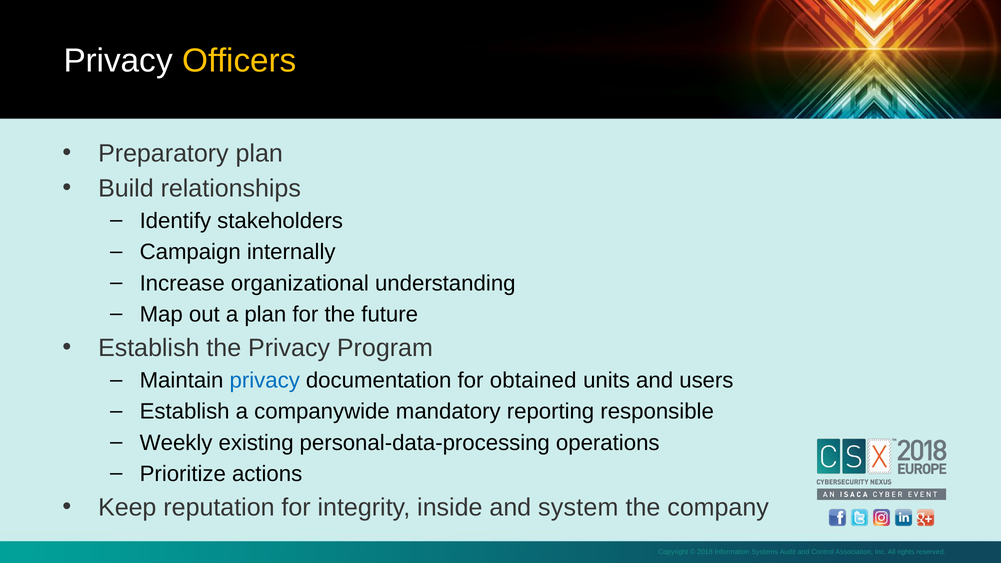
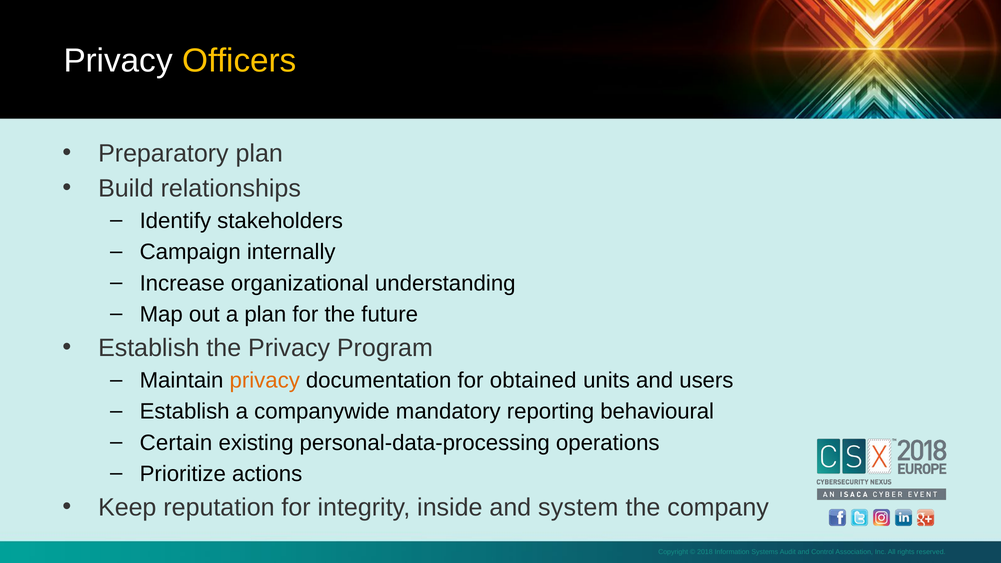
privacy colour: blue -> orange (265, 381)
responsible: responsible -> behavioural (657, 412)
Weekly: Weekly -> Certain (176, 443)
